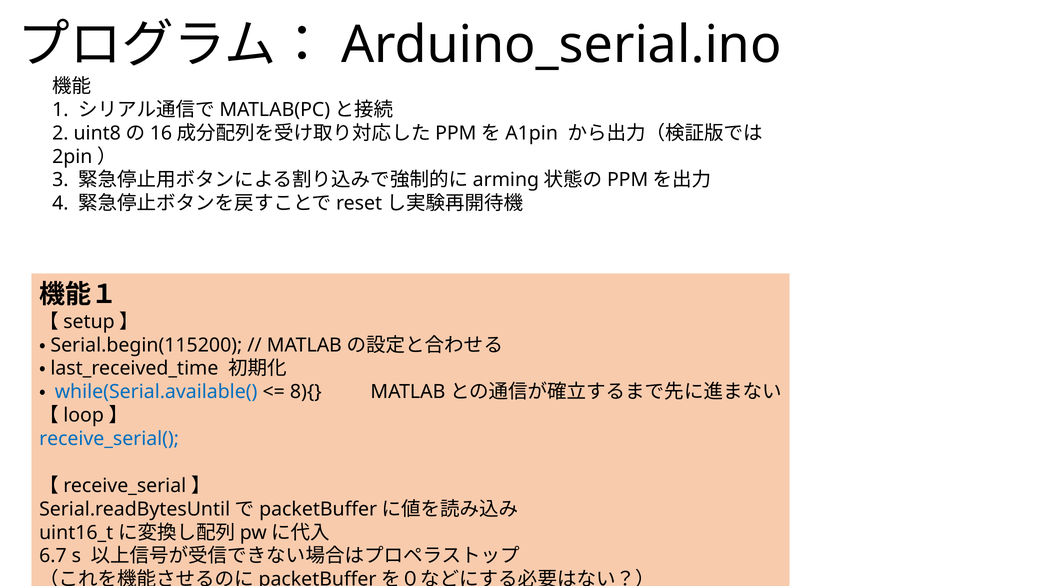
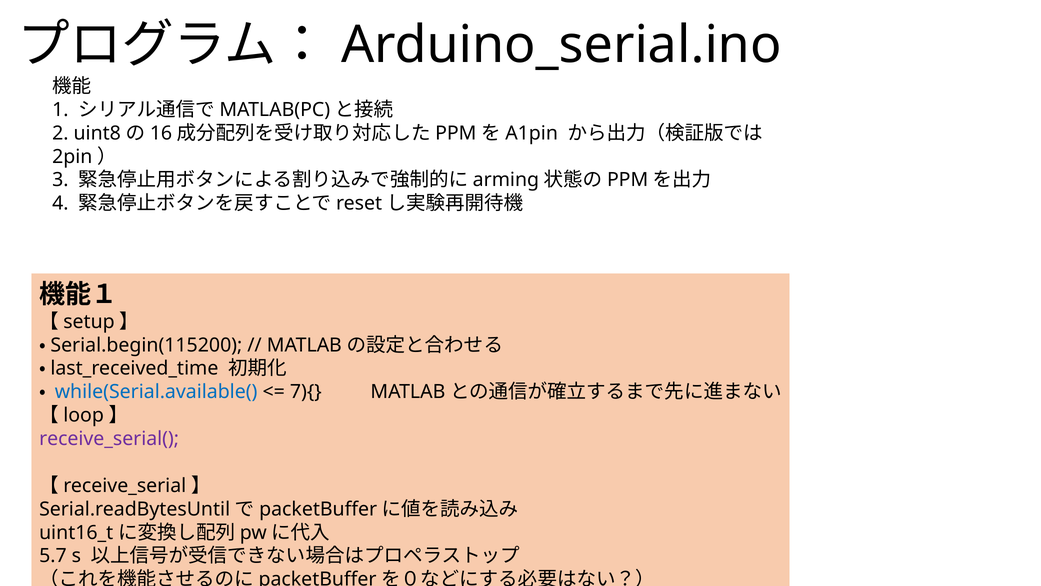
8){: 8){ -> 7){ (306, 392)
receive_serial( colour: blue -> purple (109, 438)
6.7: 6.7 -> 5.7 (53, 556)
